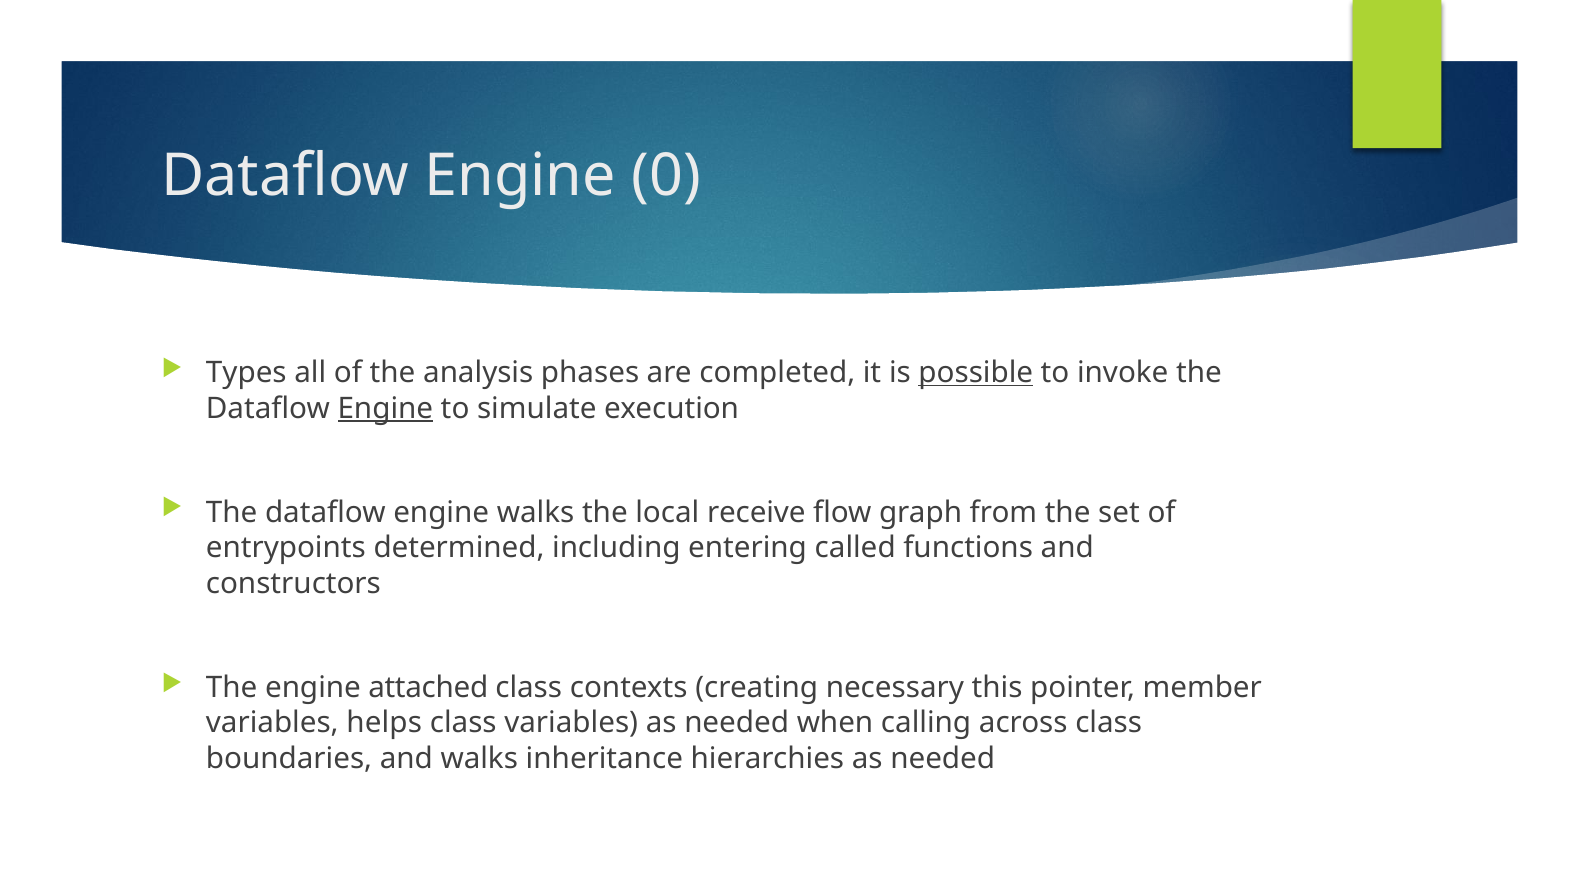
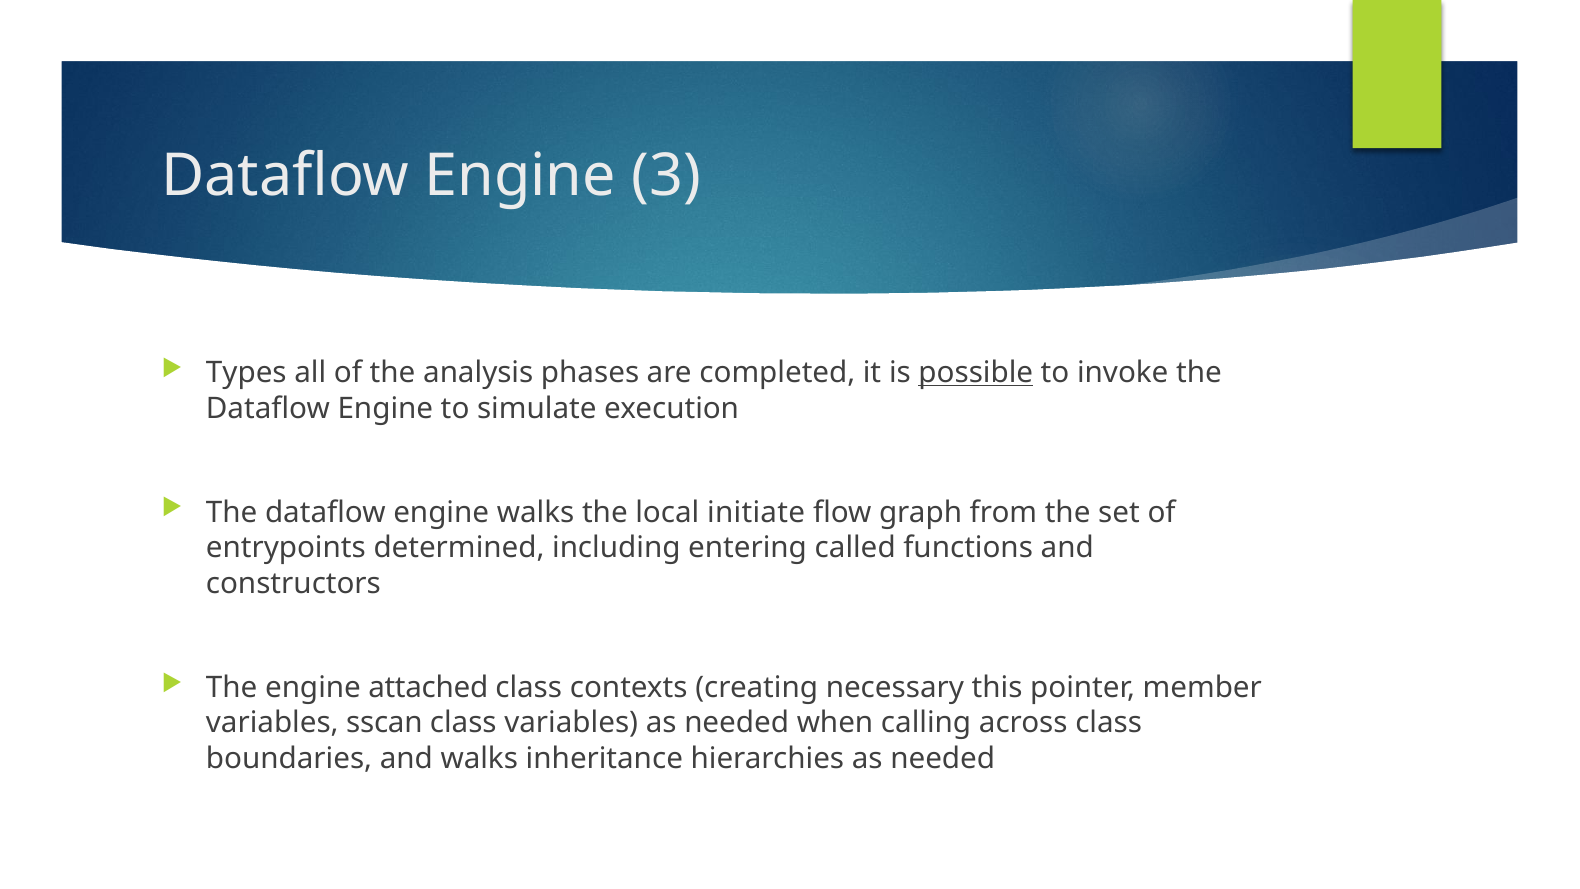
0: 0 -> 3 (666, 176)
Engine underline: present -> none (385, 408)
receive: receive -> initiate (756, 512)
helps: helps -> sscan (384, 723)
